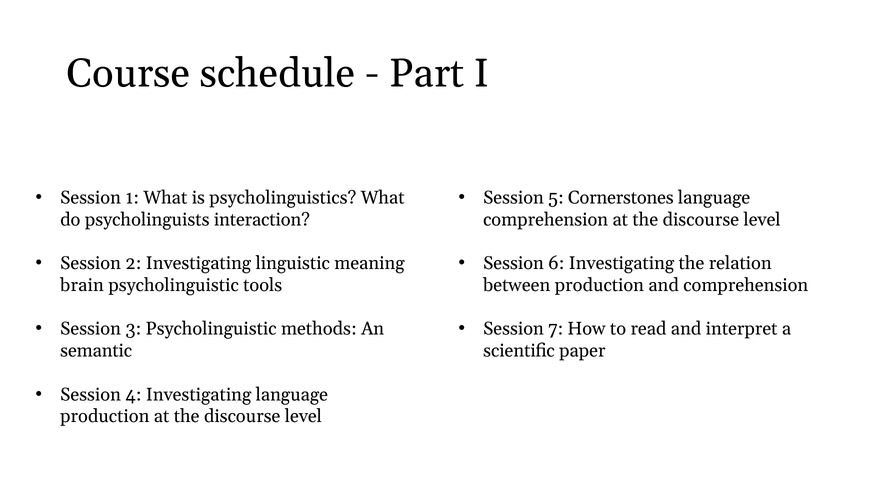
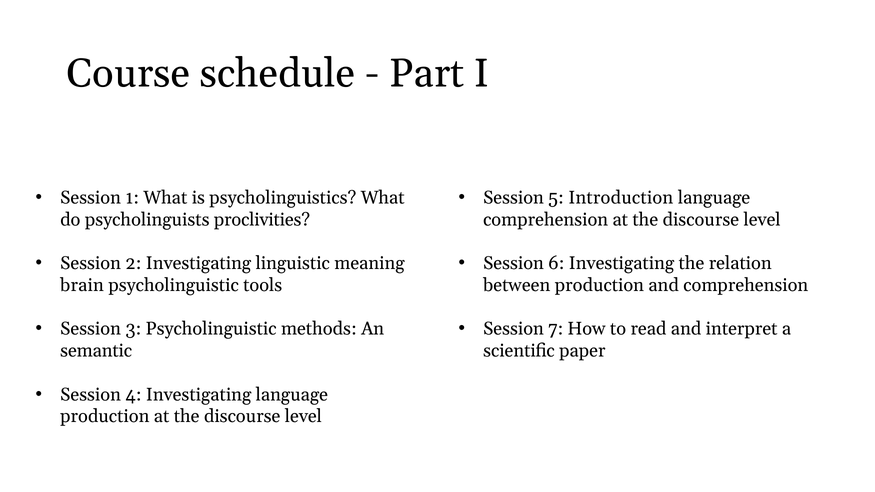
Cornerstones: Cornerstones -> Introduction (621, 198)
interaction: interaction -> proclivities (262, 220)
